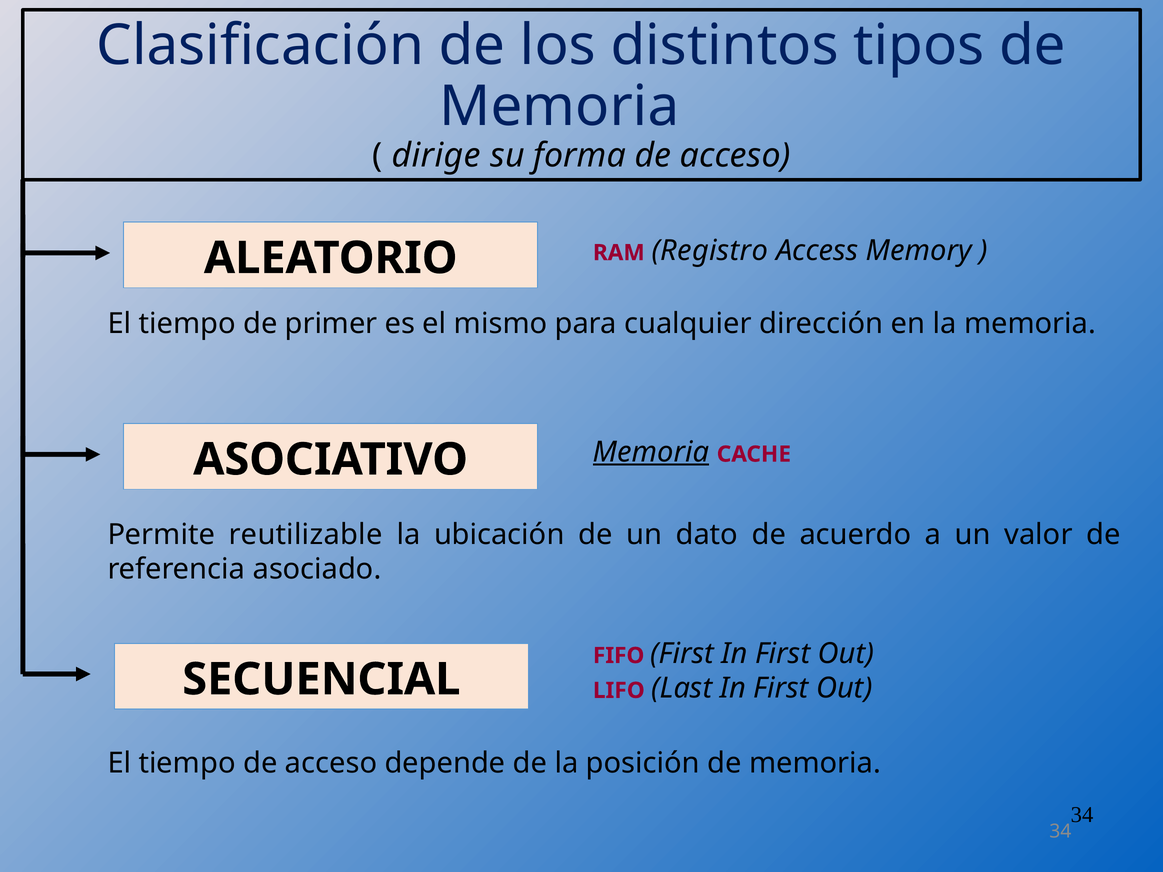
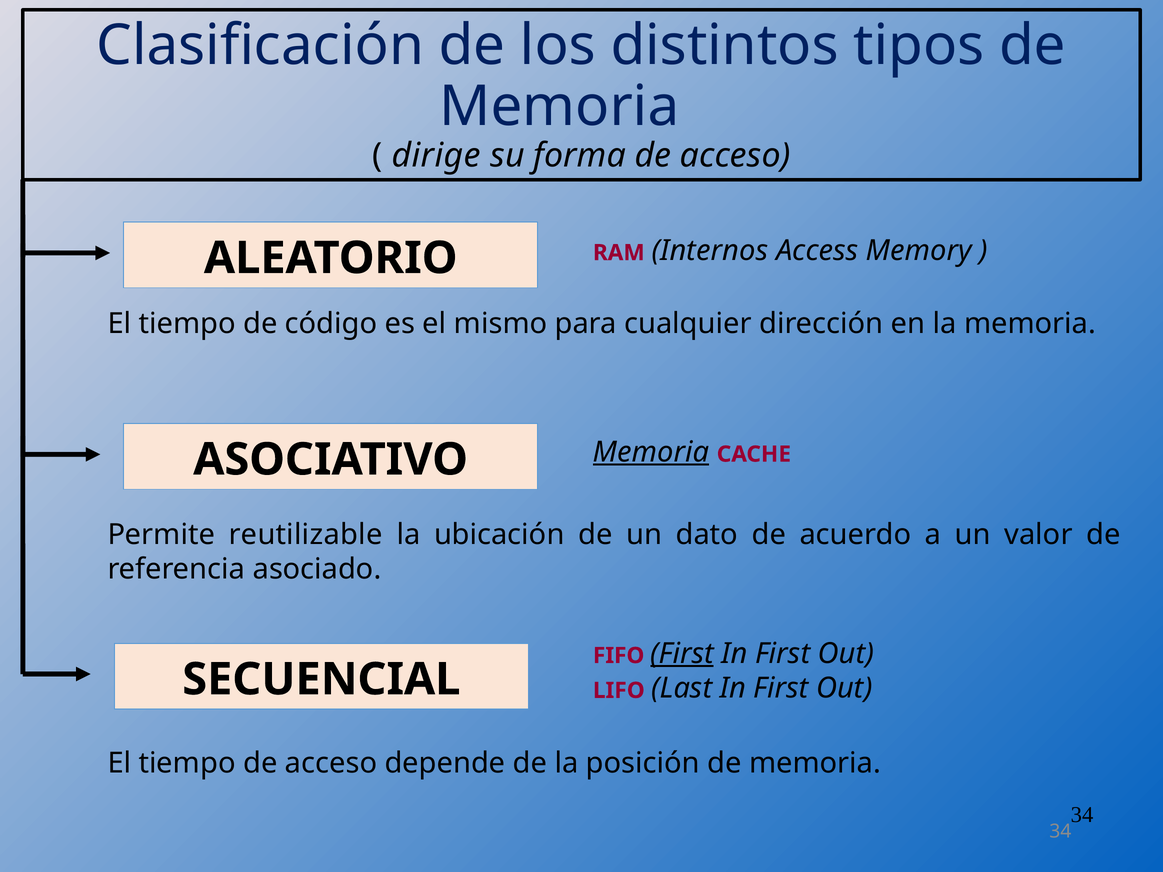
Registro: Registro -> Internos (710, 251)
primer: primer -> código (331, 324)
First underline: none -> present (682, 654)
